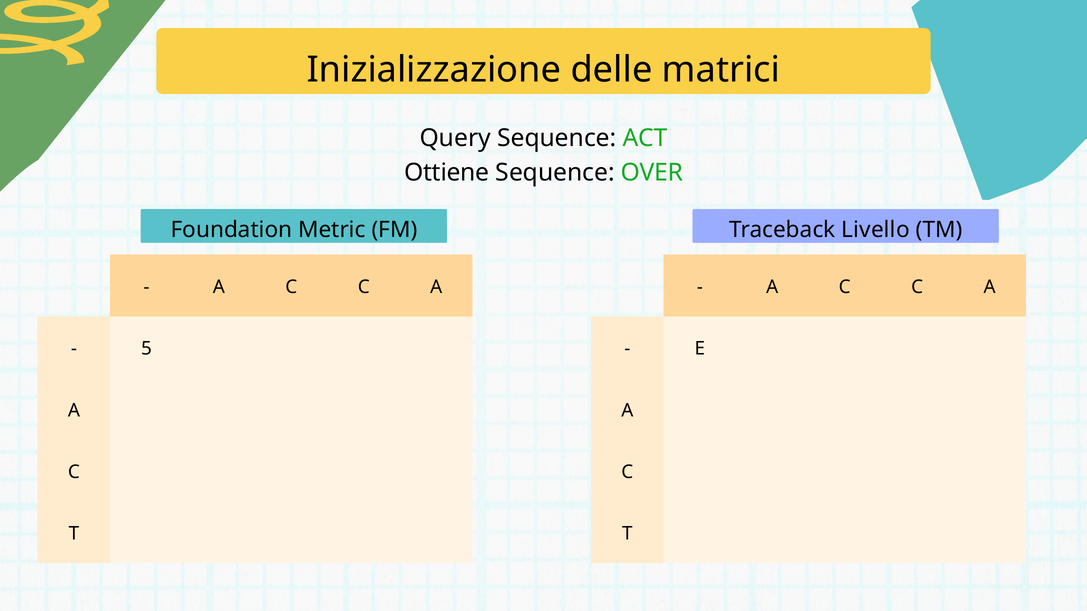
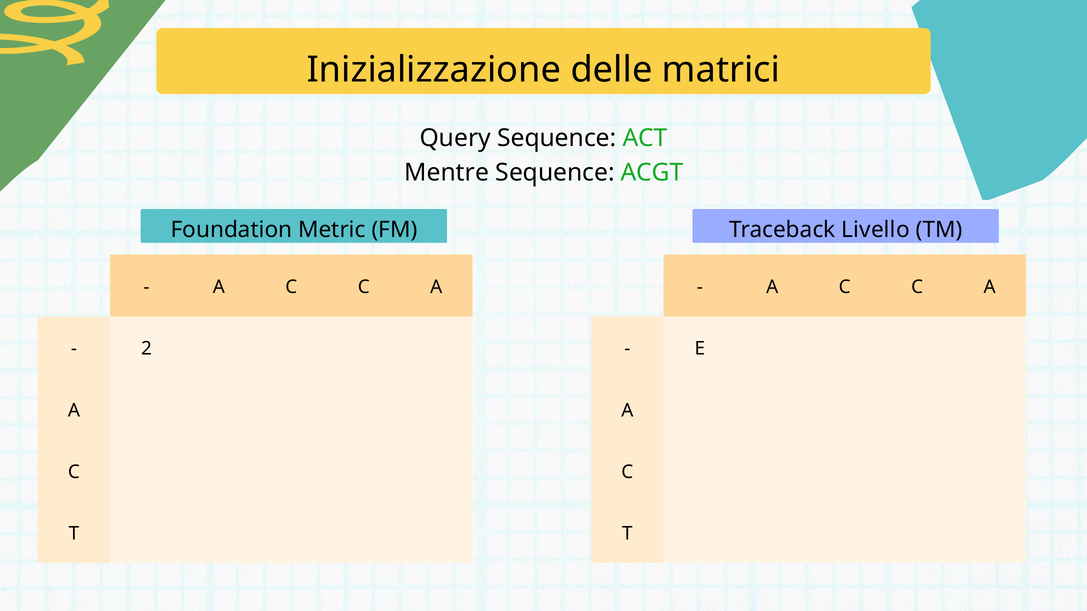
Ottiene: Ottiene -> Mentre (447, 173)
OVER: OVER -> ACGT (652, 173)
5: 5 -> 2 (146, 349)
